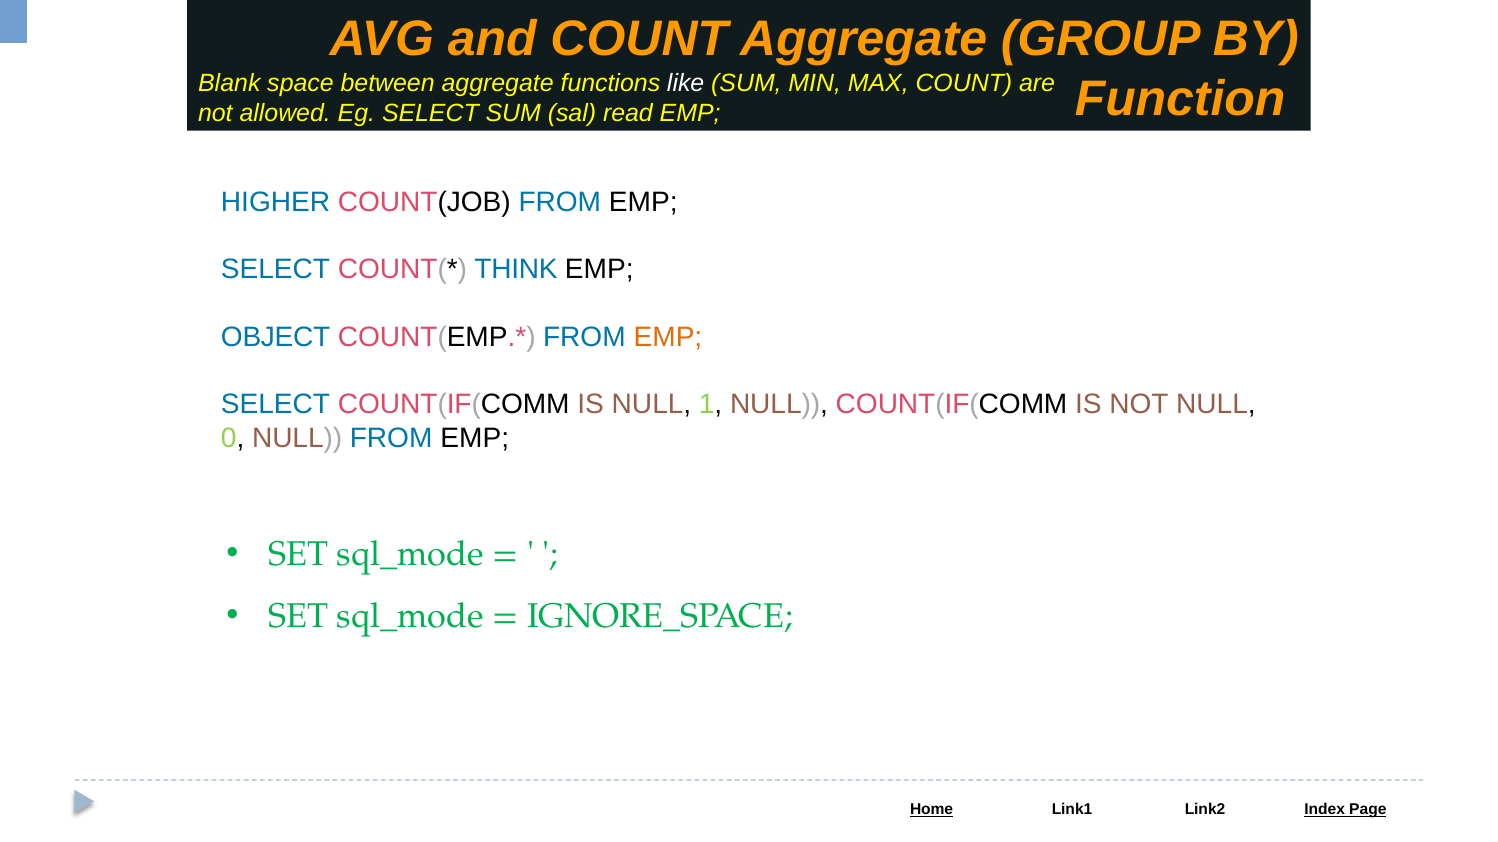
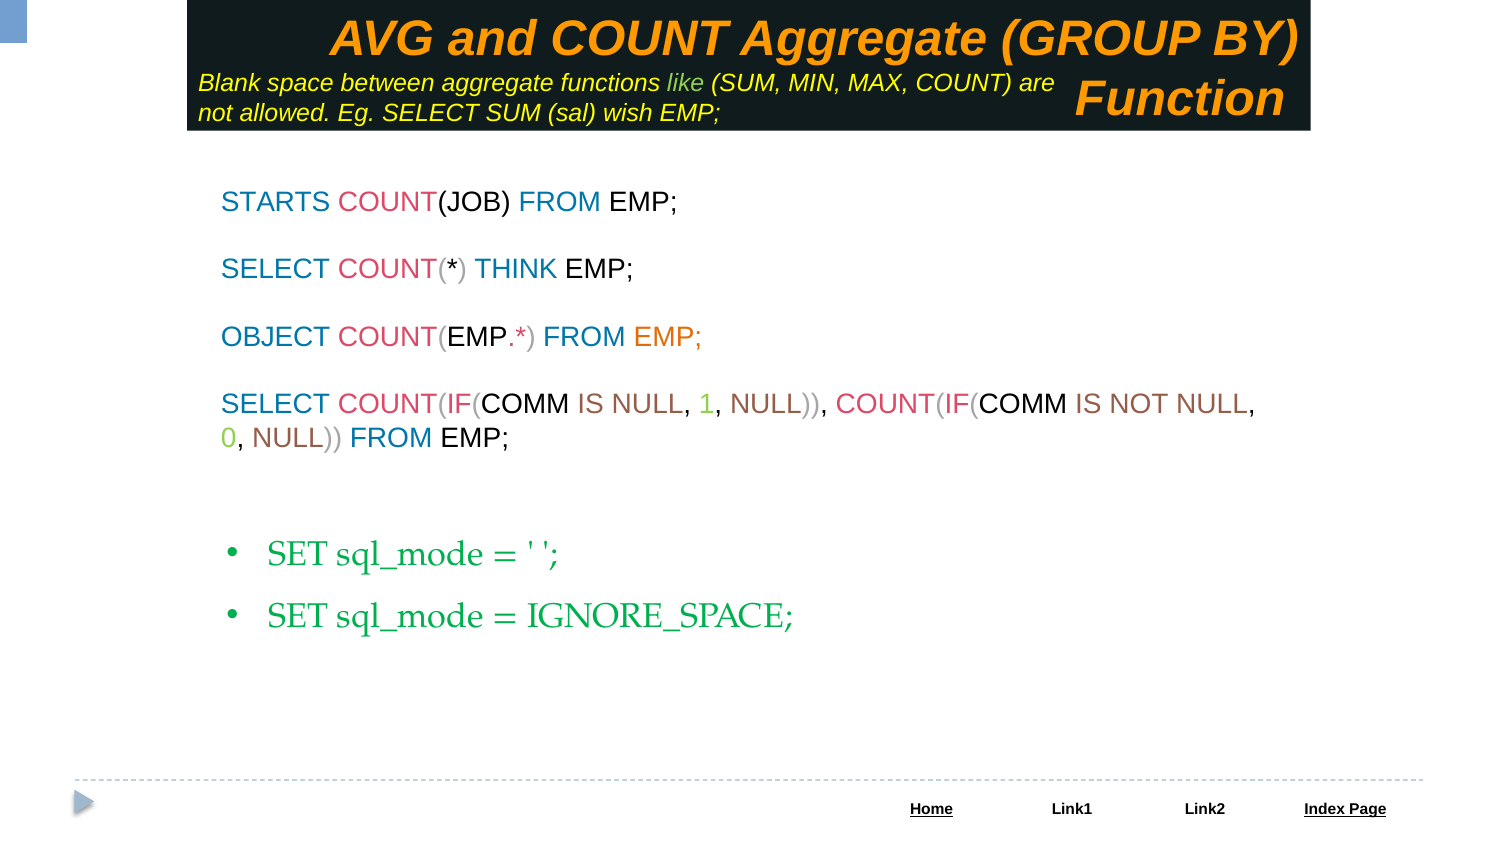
like colour: white -> light green (686, 84)
read: read -> wish (628, 114)
HIGHER: HIGHER -> STARTS (276, 202)
